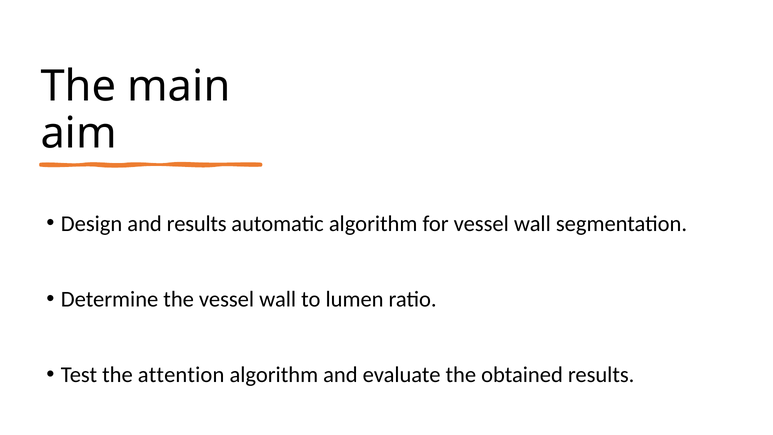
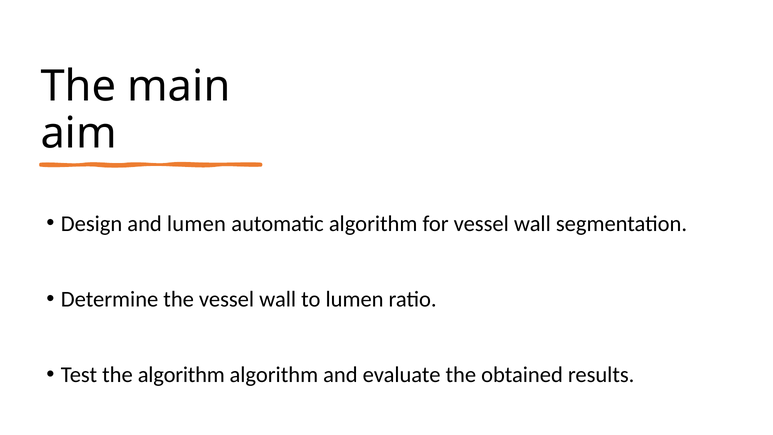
and results: results -> lumen (196, 224)
the attention: attention -> algorithm (181, 375)
